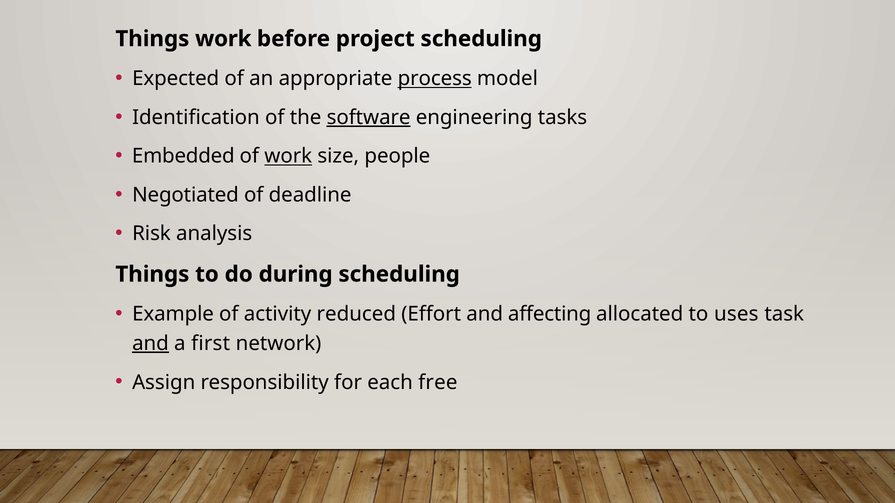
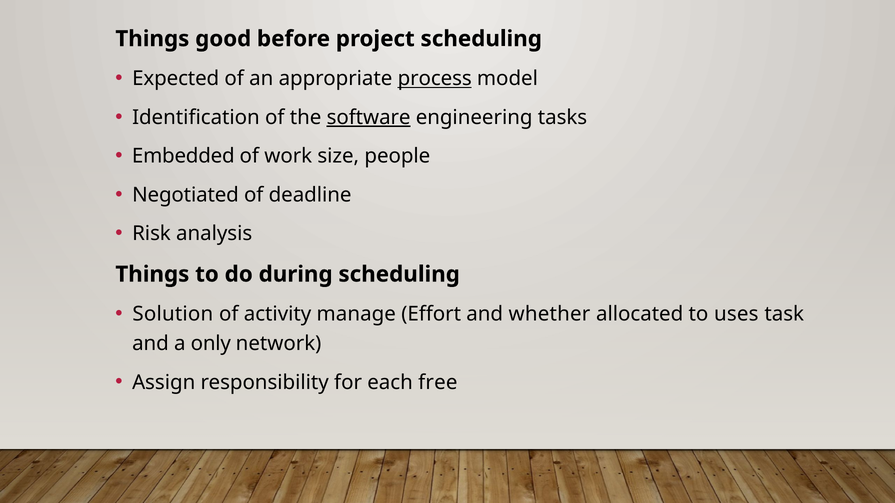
Things work: work -> good (223, 39)
work underline: present -> none (288, 156)
Example: Example -> Solution (173, 314)
reduced: reduced -> manage (356, 314)
affecting: affecting -> whether (549, 314)
and underline: present -> none (150, 344)
first: first -> only (211, 344)
